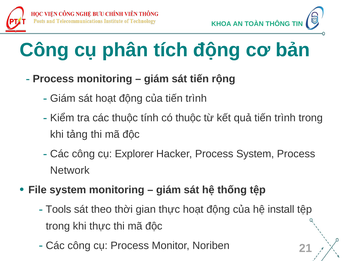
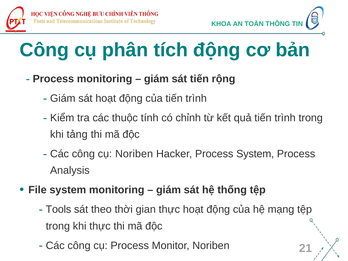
có thuộc: thuộc -> chỉnh (188, 118)
cụ Explorer: Explorer -> Noriben (134, 154)
Network: Network -> Analysis (70, 170)
install: install -> mạng (281, 209)
